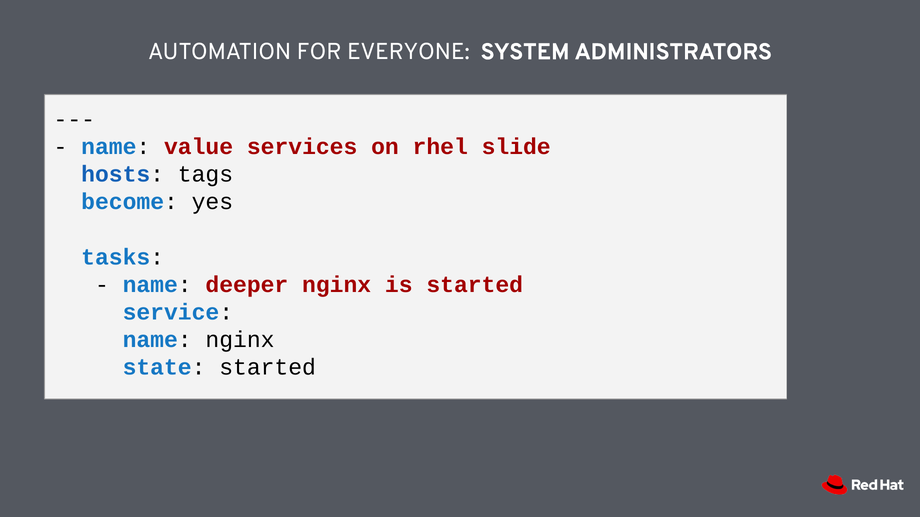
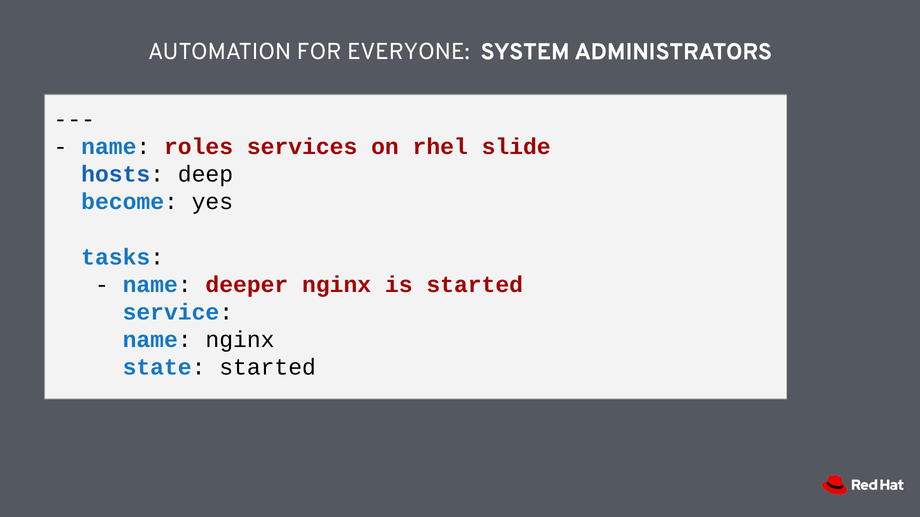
value: value -> roles (199, 147)
tags: tags -> deep (205, 174)
